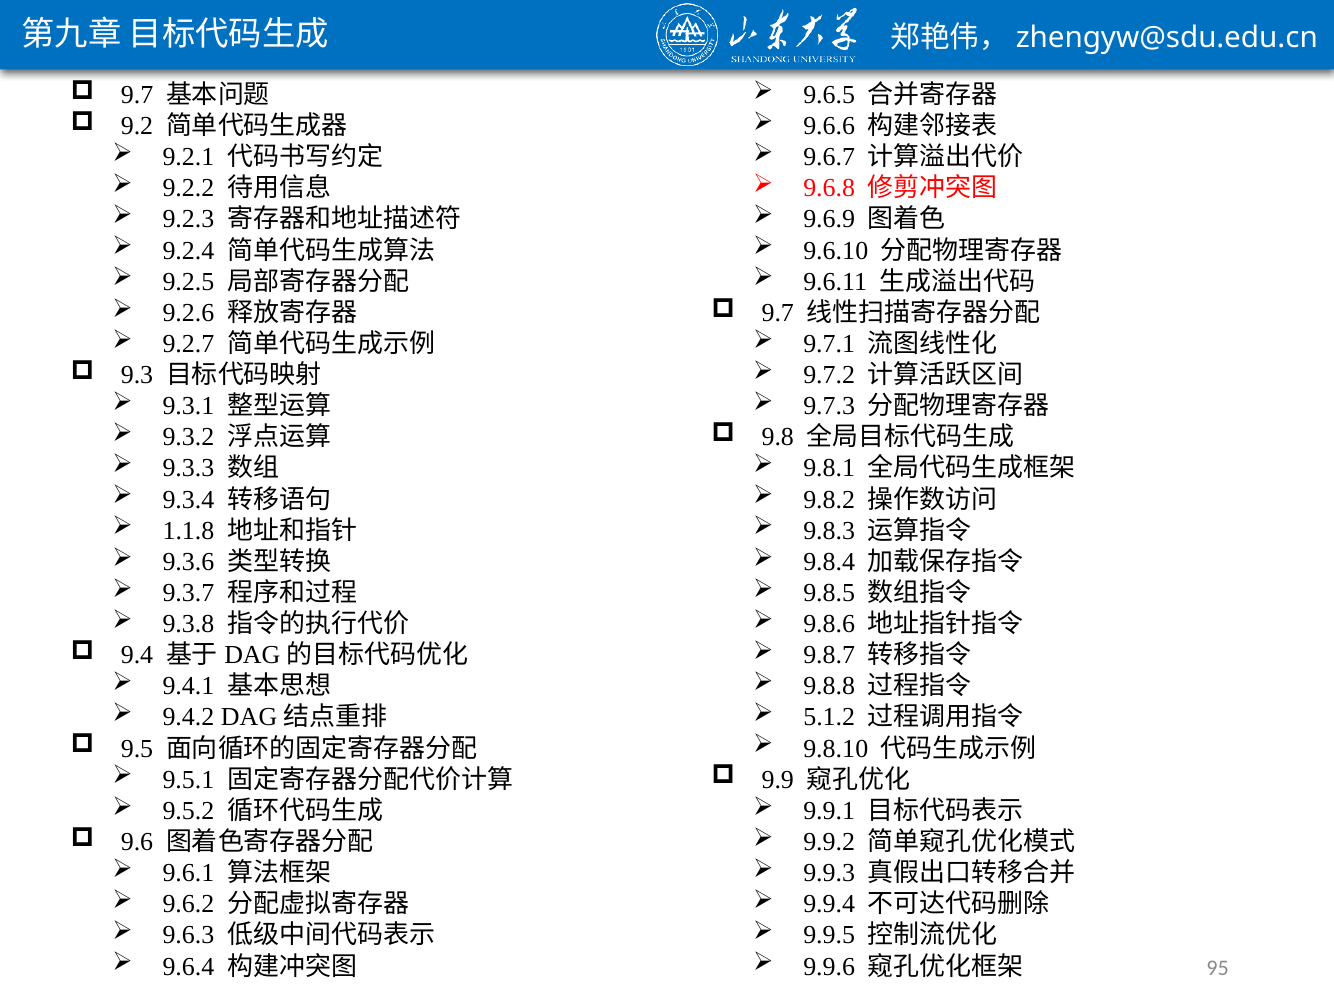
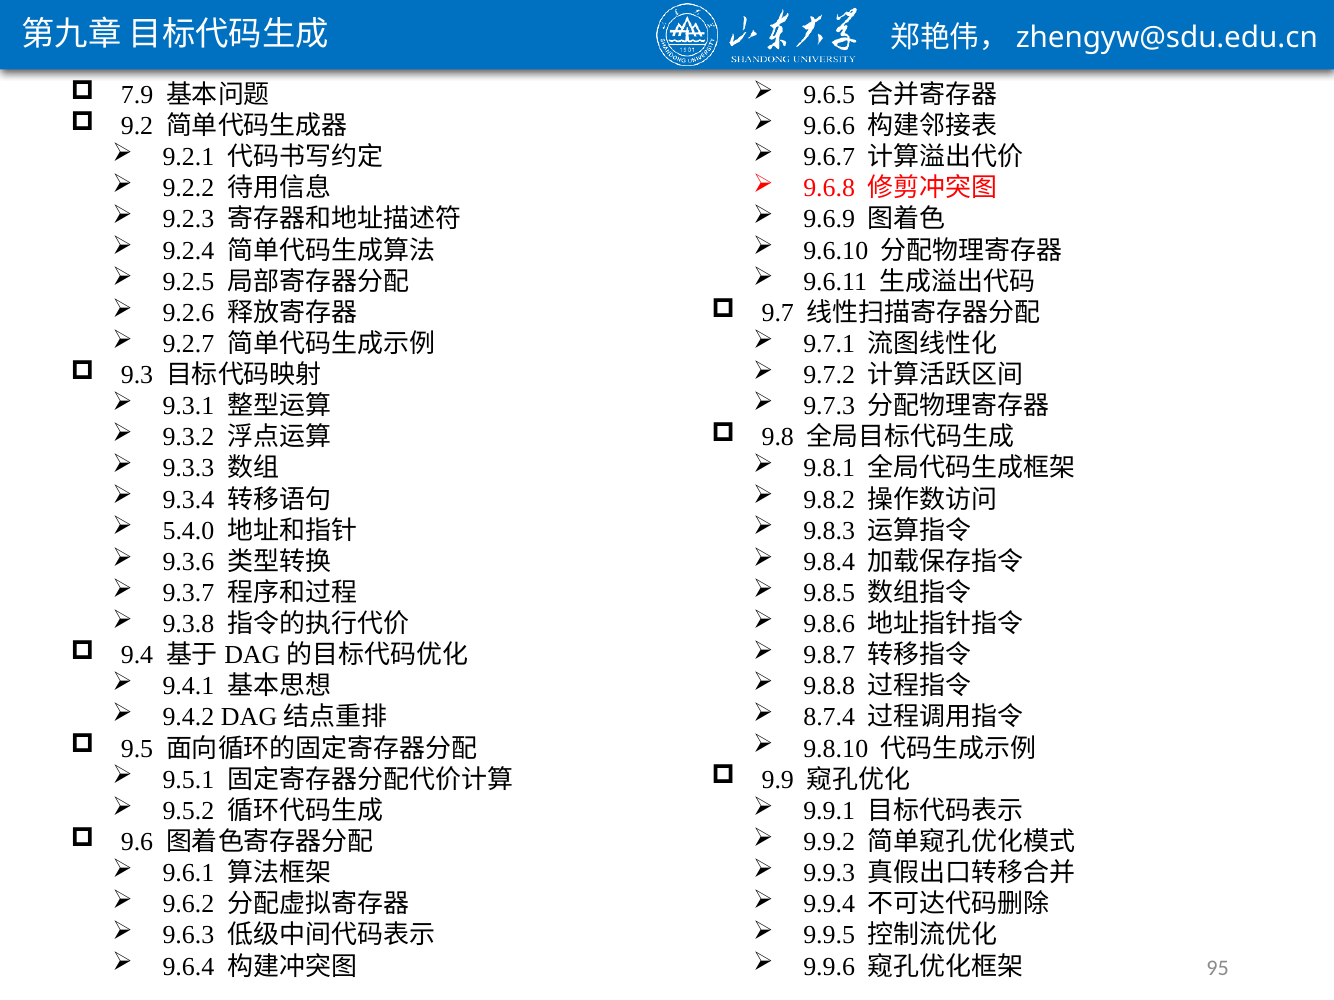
9.7: 9.7 -> 7.9 (137, 95)
1.1.8: 1.1.8 -> 5.4.0 (188, 531)
5.1.2: 5.1.2 -> 8.7.4 (829, 718)
